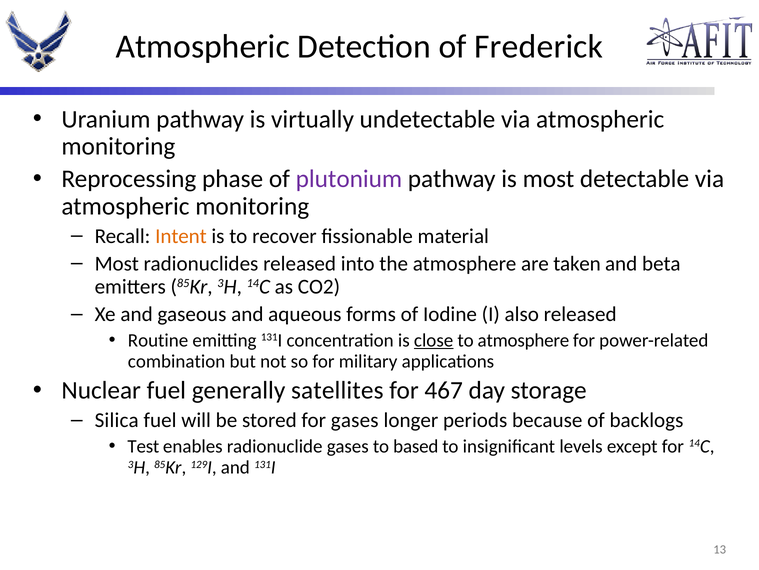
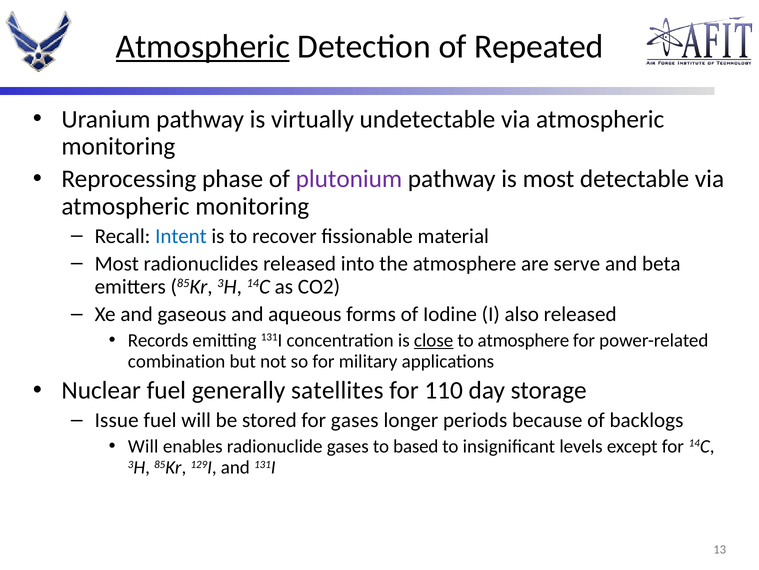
Atmospheric underline: none -> present (203, 47)
Frederick: Frederick -> Repeated (539, 47)
Intent colour: orange -> blue (181, 236)
taken: taken -> serve (577, 263)
Routine: Routine -> Records (158, 340)
467: 467 -> 110 (444, 390)
Silica: Silica -> Issue (117, 420)
Test: Test -> Will (143, 446)
